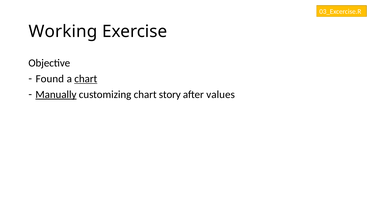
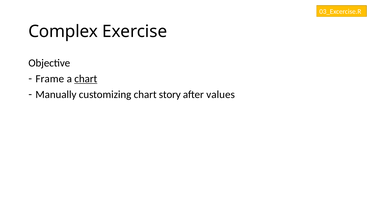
Working: Working -> Complex (63, 31)
Found: Found -> Frame (50, 79)
Manually underline: present -> none (56, 94)
